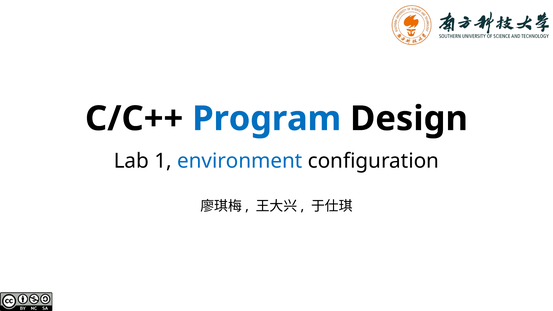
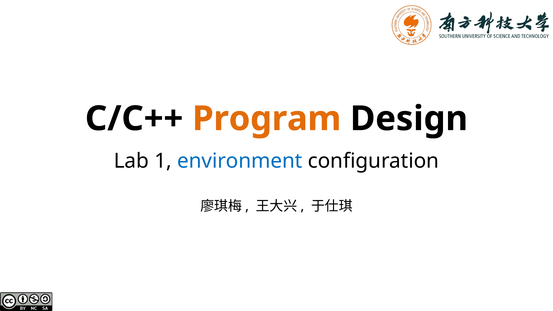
Program colour: blue -> orange (267, 119)
